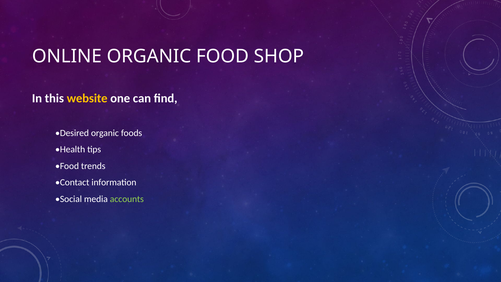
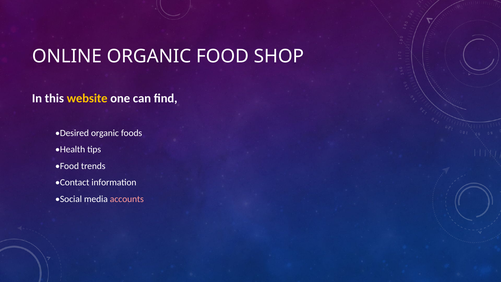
accounts colour: light green -> pink (127, 199)
